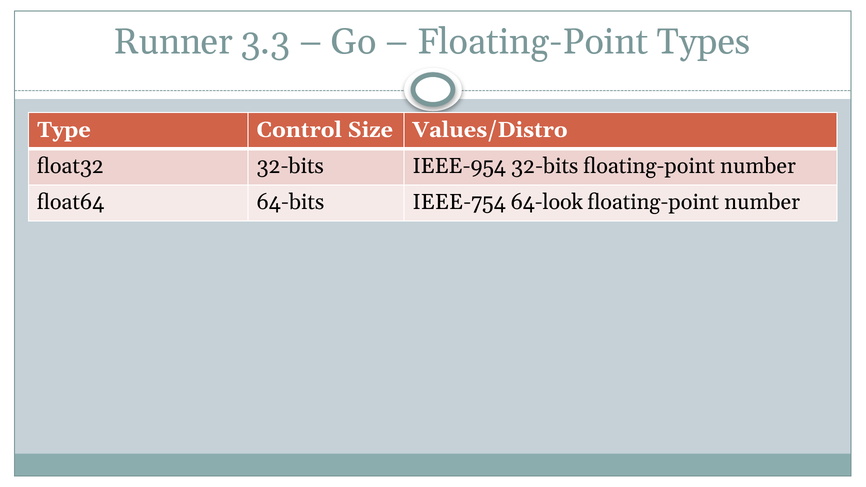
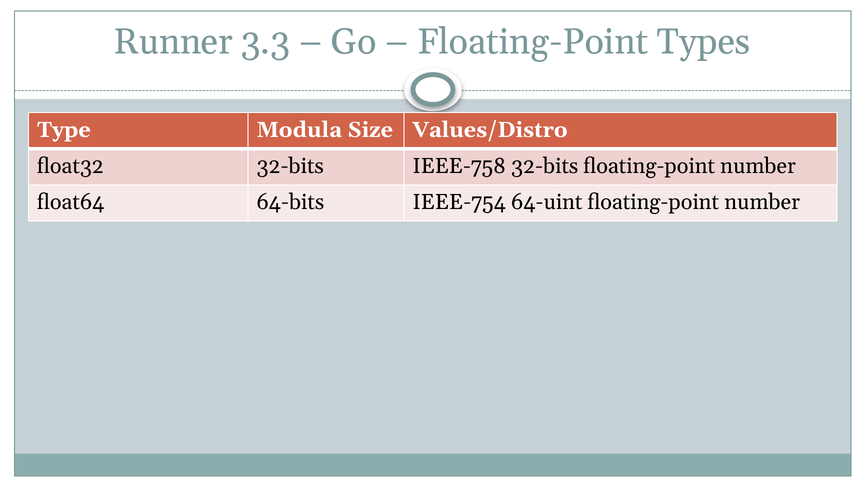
Control: Control -> Modula (299, 130)
IEEE-954: IEEE-954 -> IEEE-758 (459, 166)
64-look: 64-look -> 64-uint (547, 202)
